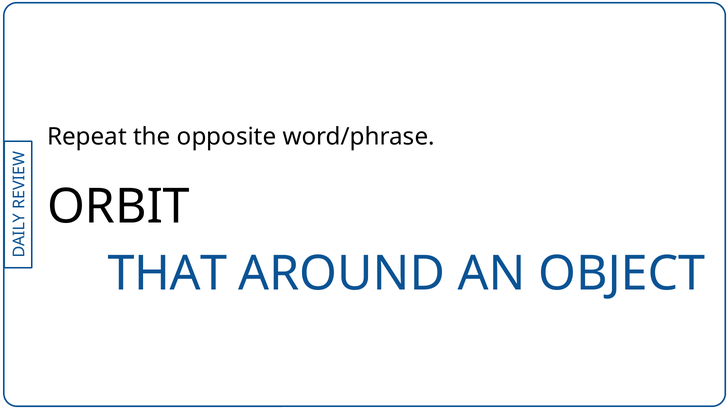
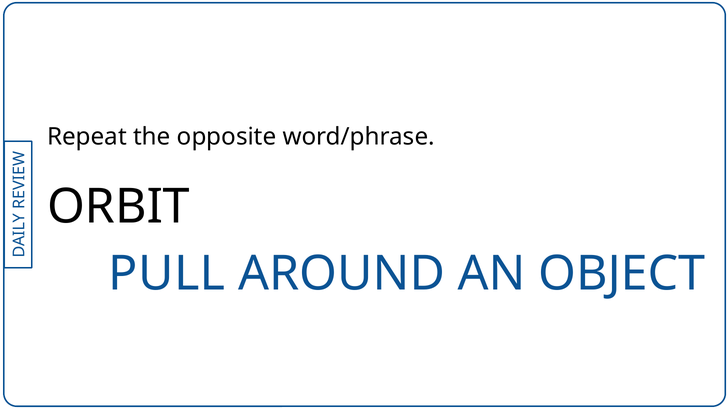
THAT: THAT -> PULL (167, 274)
